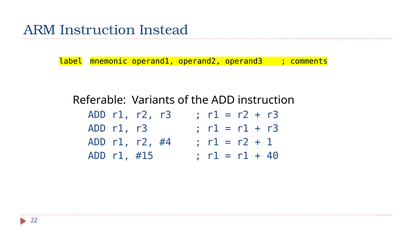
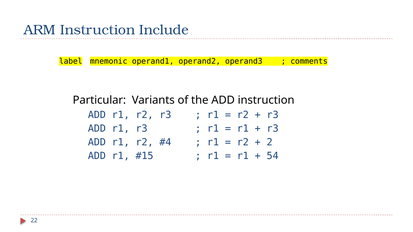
Instead: Instead -> Include (164, 30)
Referable: Referable -> Particular (99, 100)
1: 1 -> 2 (270, 143)
40: 40 -> 54 (273, 156)
